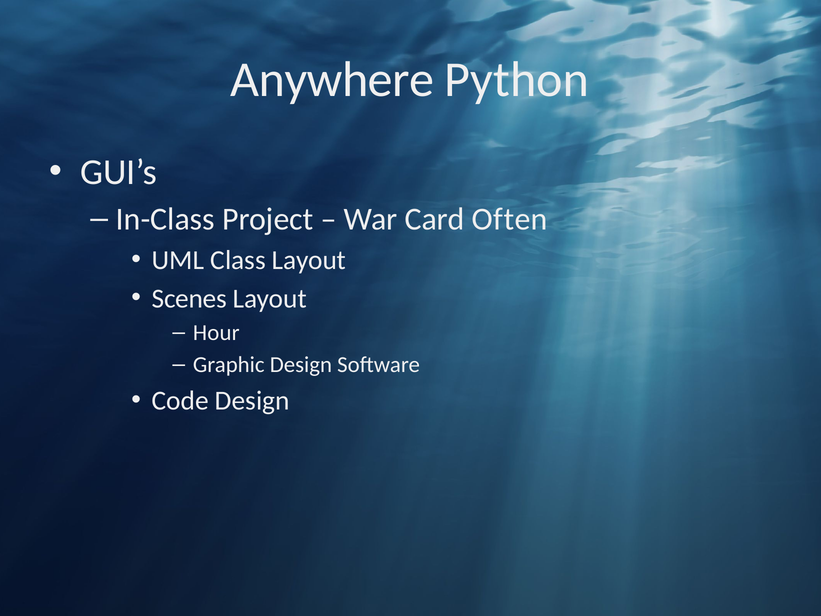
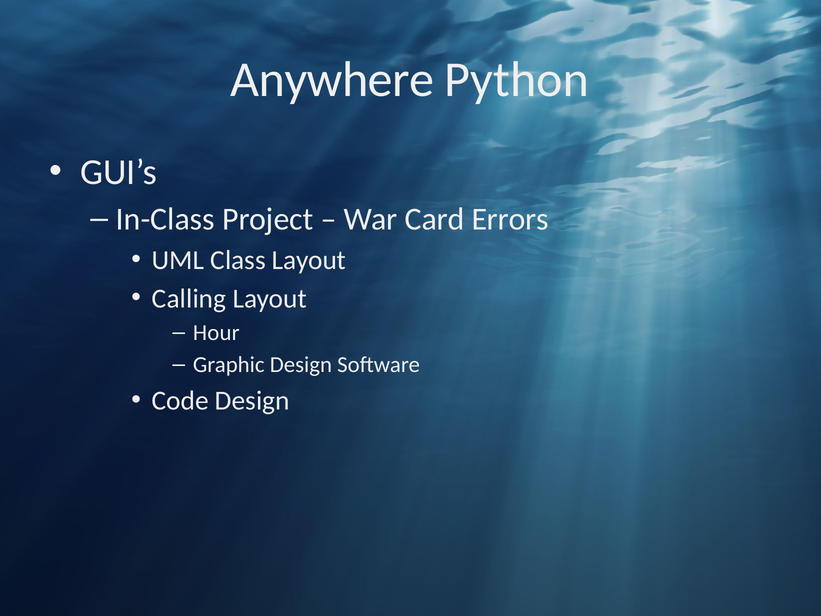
Often: Often -> Errors (510, 219)
Scenes: Scenes -> Calling (189, 298)
